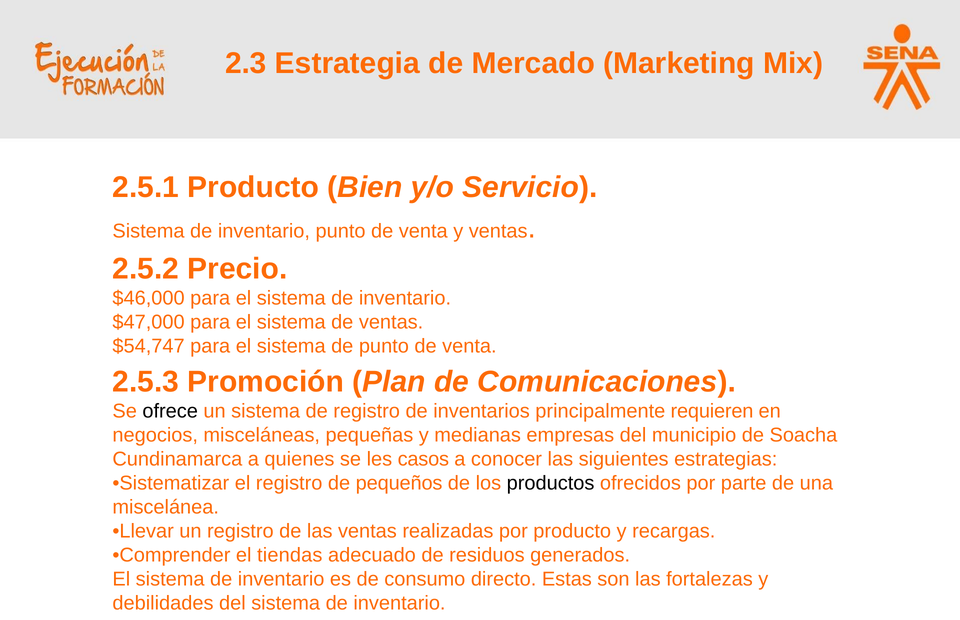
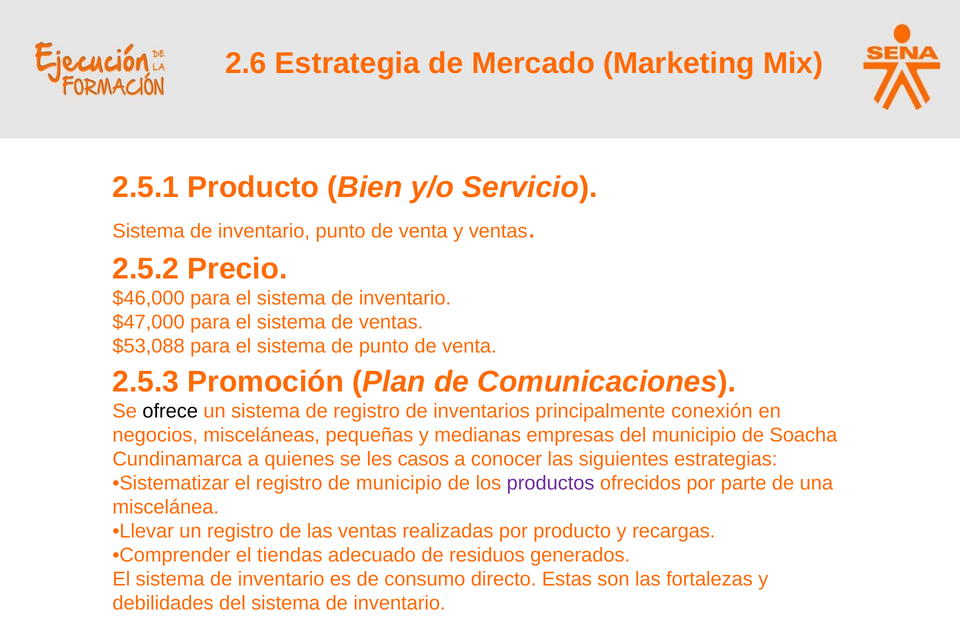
2.3: 2.3 -> 2.6 (246, 63)
$54,747: $54,747 -> $53,088 (149, 346)
requieren: requieren -> conexión (712, 411)
de pequeños: pequeños -> municipio (399, 483)
productos colour: black -> purple (551, 483)
